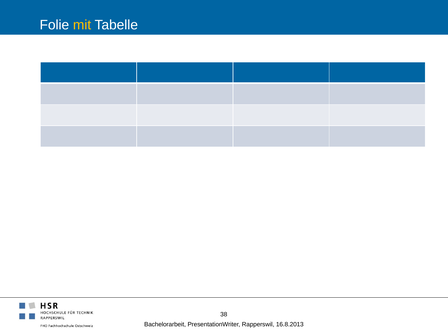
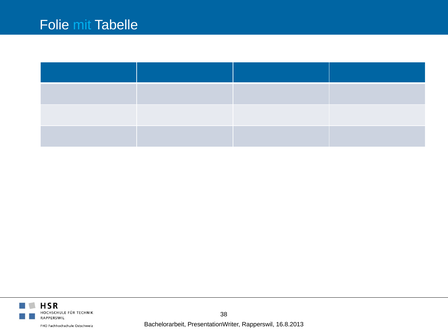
mit colour: yellow -> light blue (82, 25)
